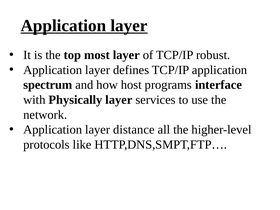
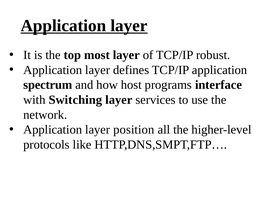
Physically: Physically -> Switching (75, 100)
distance: distance -> position (134, 130)
